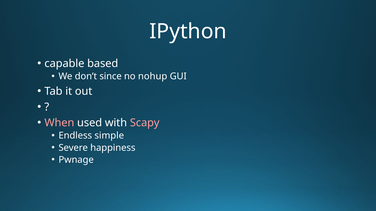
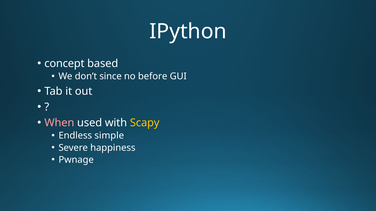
capable: capable -> concept (64, 64)
nohup: nohup -> before (153, 77)
Scapy colour: pink -> yellow (145, 123)
